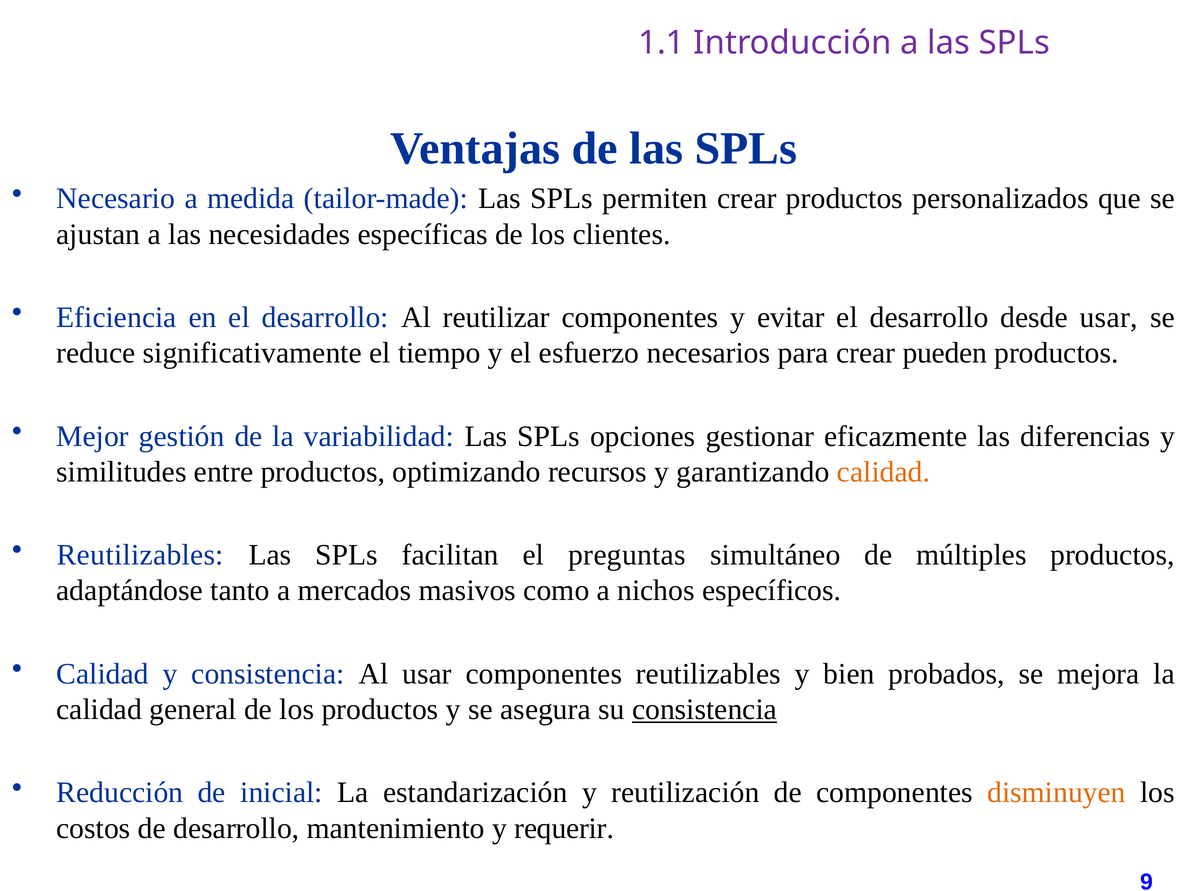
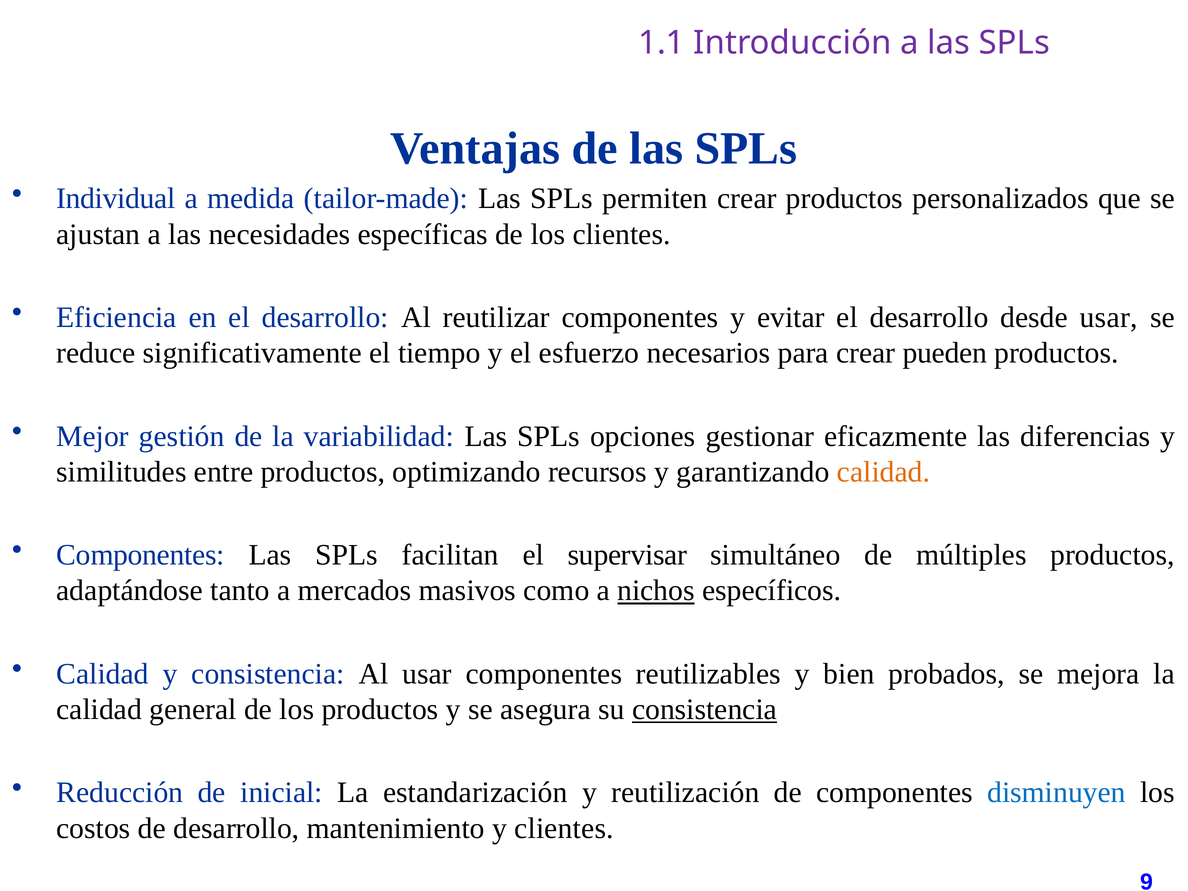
Necesario: Necesario -> Individual (116, 199)
Reutilizables: Reutilizables -> Componentes (141, 555)
preguntas: preguntas -> supervisar (627, 555)
nichos underline: none -> present (656, 591)
disminuyen colour: orange -> blue (1056, 793)
y requerir: requerir -> clientes (564, 828)
